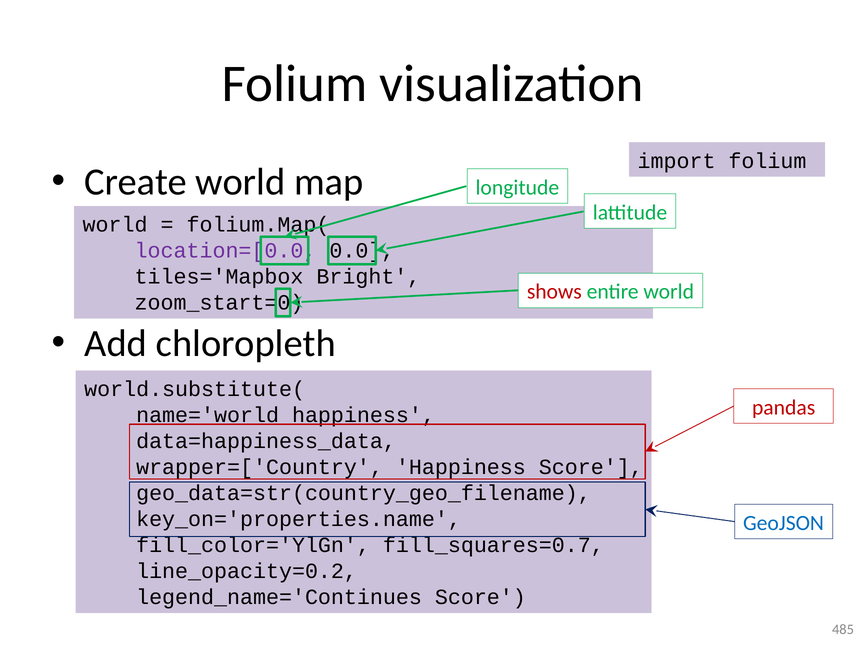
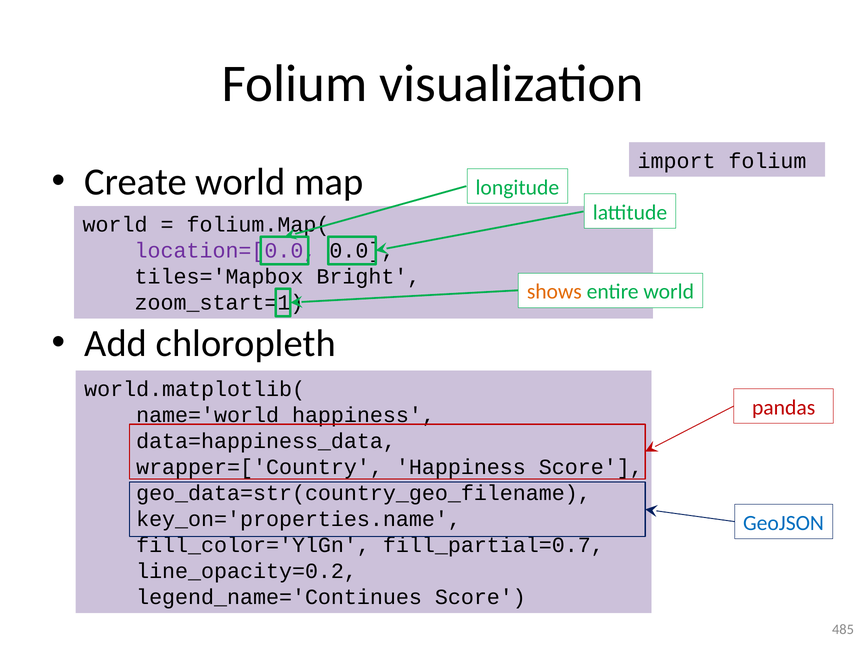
shows colour: red -> orange (554, 292)
zoom_start=0: zoom_start=0 -> zoom_start=1 (219, 303)
world.substitute(: world.substitute( -> world.matplotlib( (195, 389)
fill_squares=0.7: fill_squares=0.7 -> fill_partial=0.7 (493, 545)
